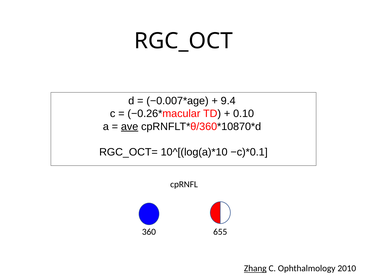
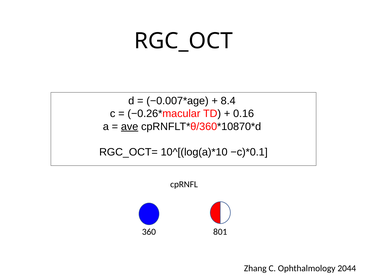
9.4: 9.4 -> 8.4 (228, 101)
0.10: 0.10 -> 0.16 (244, 114)
655: 655 -> 801 (220, 232)
Zhang underline: present -> none (255, 269)
2010: 2010 -> 2044 (347, 269)
